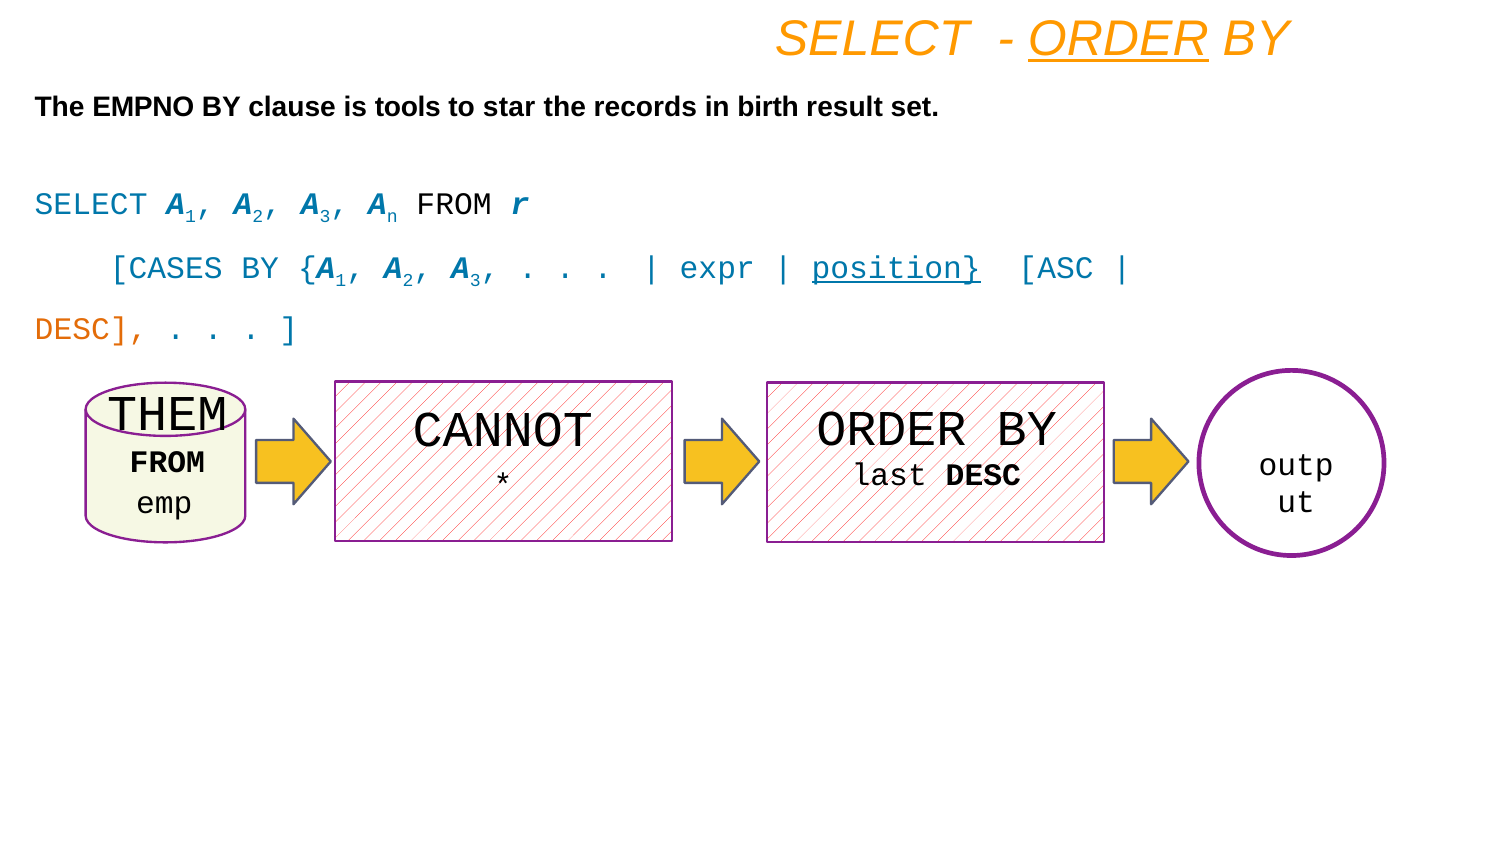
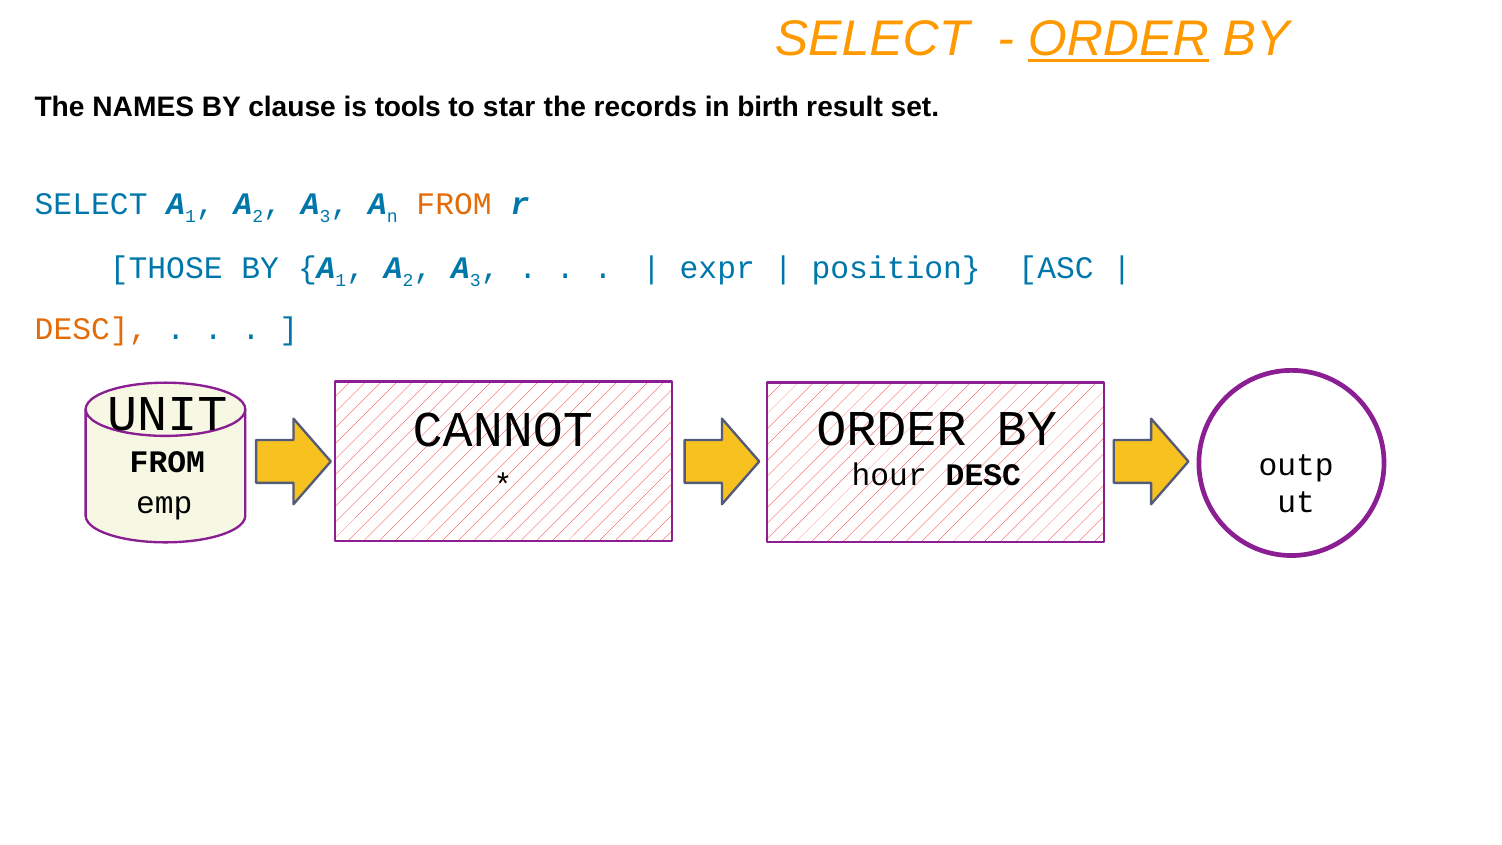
EMPNO: EMPNO -> NAMES (143, 107)
FROM colour: black -> orange (454, 204)
CASES: CASES -> THOSE (166, 268)
position underline: present -> none (896, 268)
THEM: THEM -> UNIT (167, 414)
last: last -> hour (889, 475)
